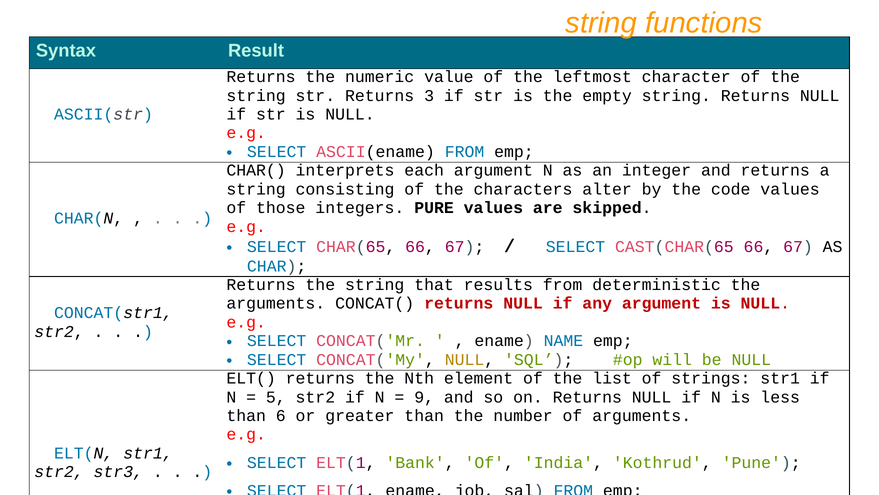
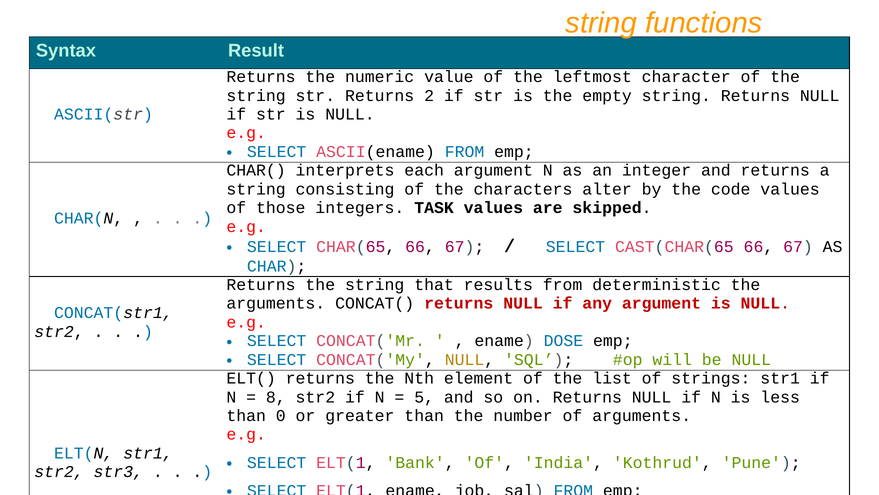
3: 3 -> 2 (429, 95)
PURE: PURE -> TASK (434, 208)
NAME: NAME -> DOSE (563, 341)
5: 5 -> 8 (276, 397)
9: 9 -> 5 (424, 397)
6: 6 -> 0 (281, 415)
